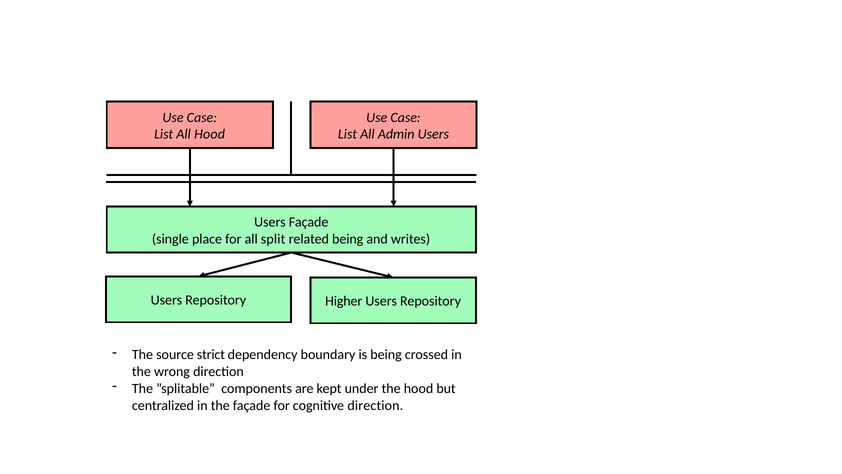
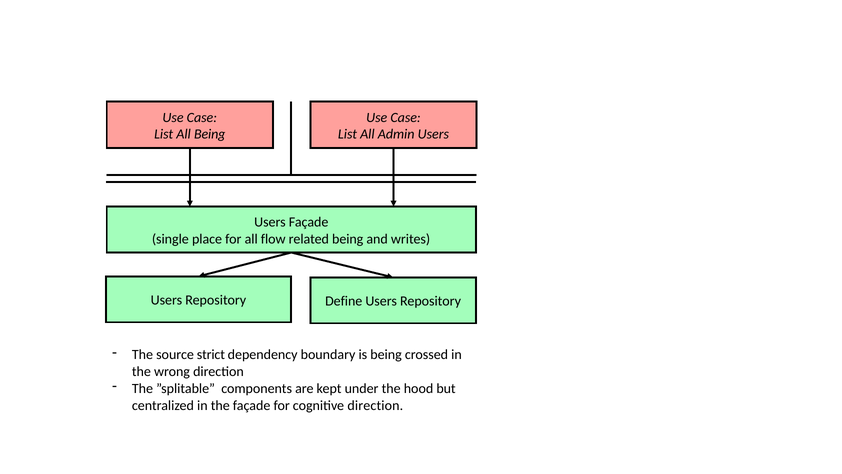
All Hood: Hood -> Being (210, 134)
split: split -> flow (273, 239)
Higher: Higher -> Define (344, 301)
